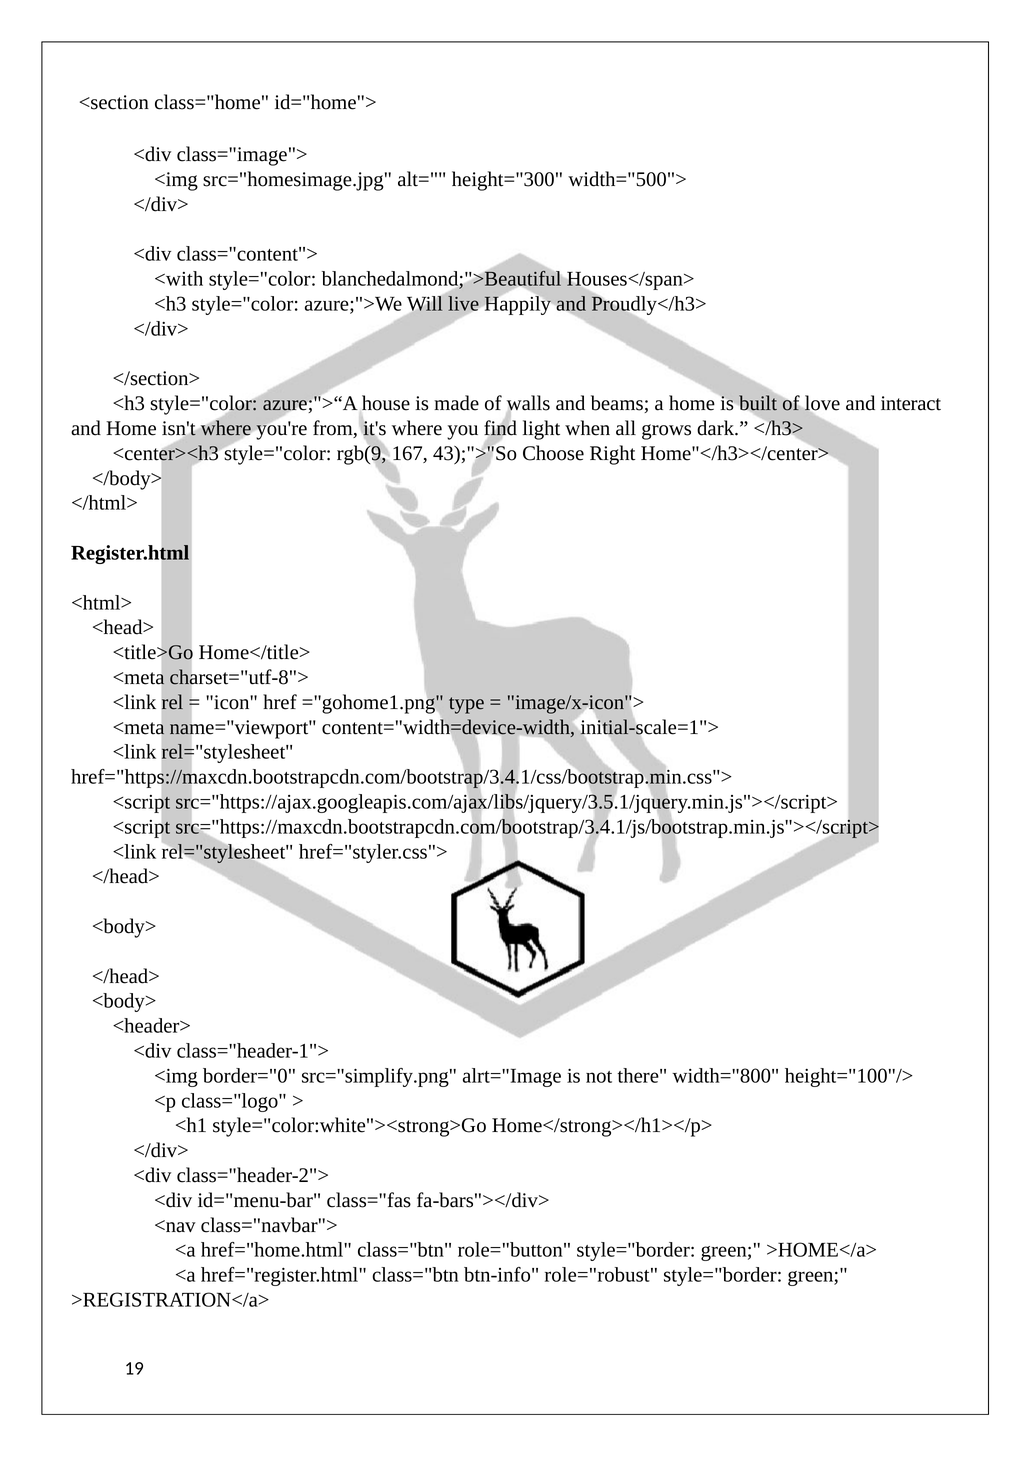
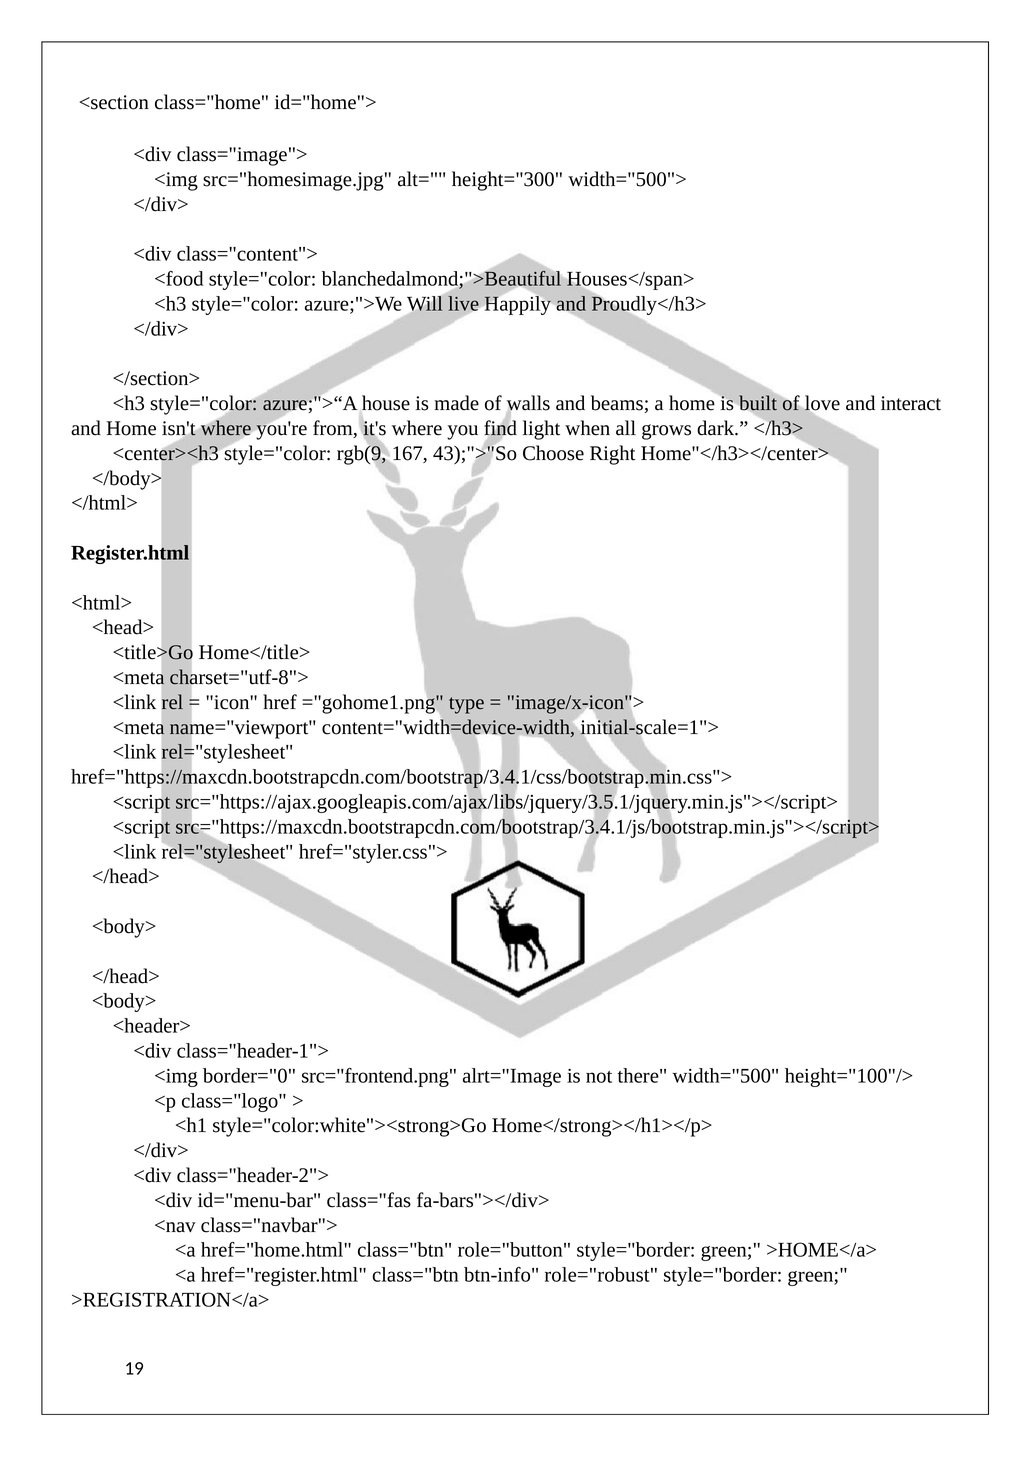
<with: <with -> <food (179, 279)
src="simplify.png: src="simplify.png -> src="frontend.png (379, 1076)
width="800: width="800 -> width="500 (726, 1076)
